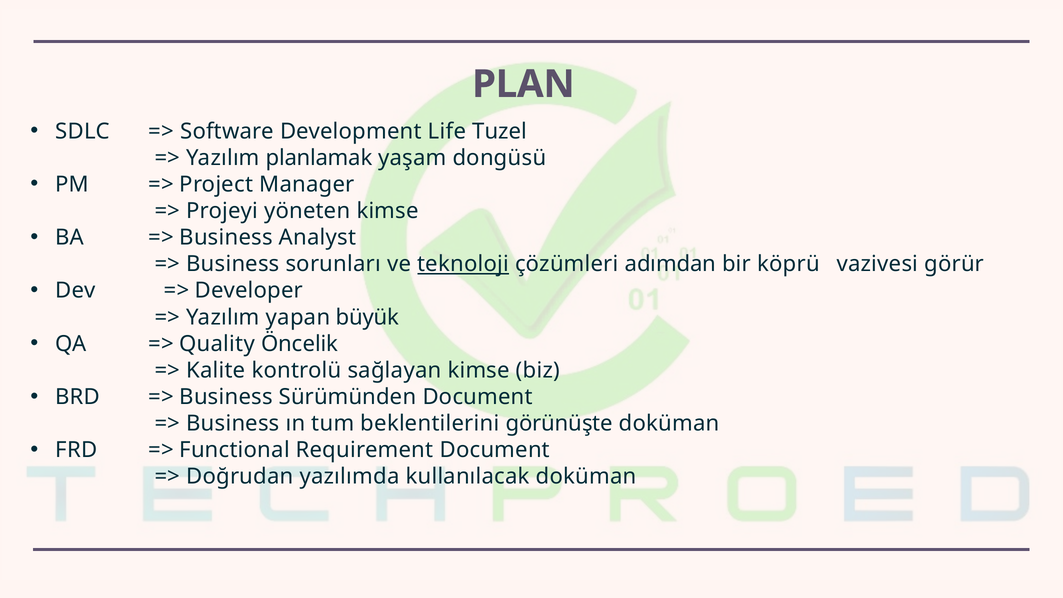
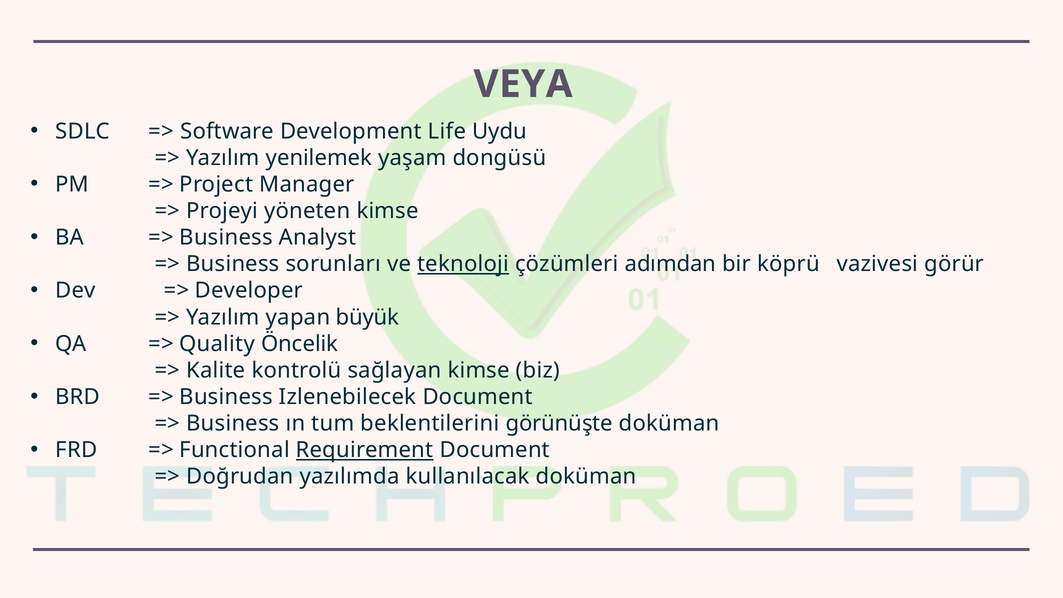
PLAN: PLAN -> VEYA (523, 84)
Tuzel: Tuzel -> Uydu (500, 131)
planlamak: planlamak -> yenilemek (319, 158)
Sürümünden: Sürümünden -> Izlenebilecek (347, 397)
Requirement underline: none -> present (365, 450)
